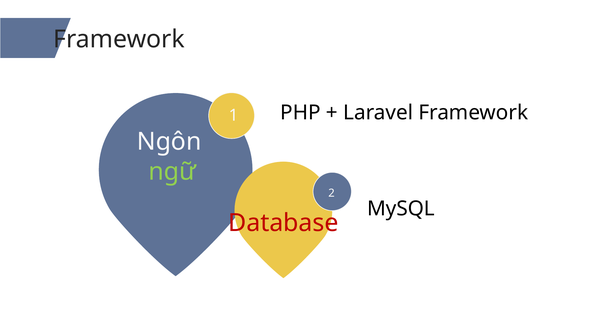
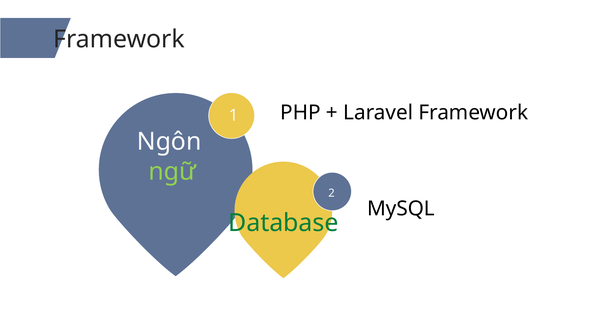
Database colour: red -> green (283, 223)
